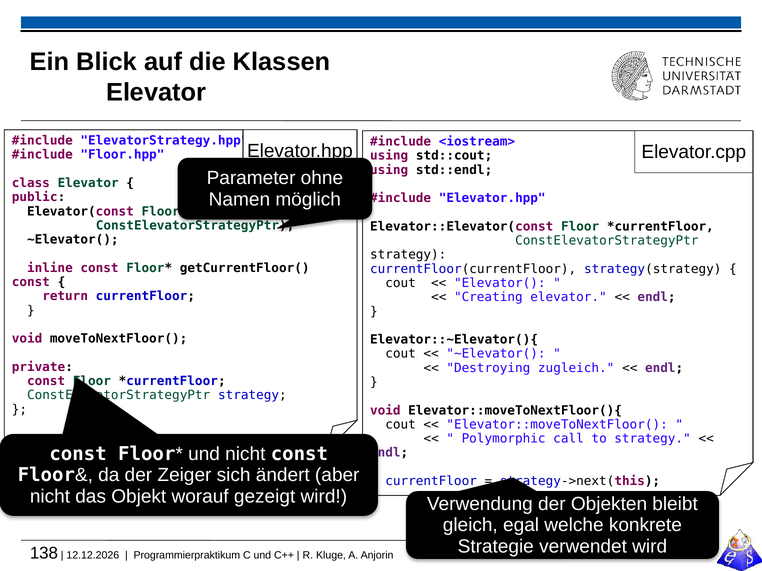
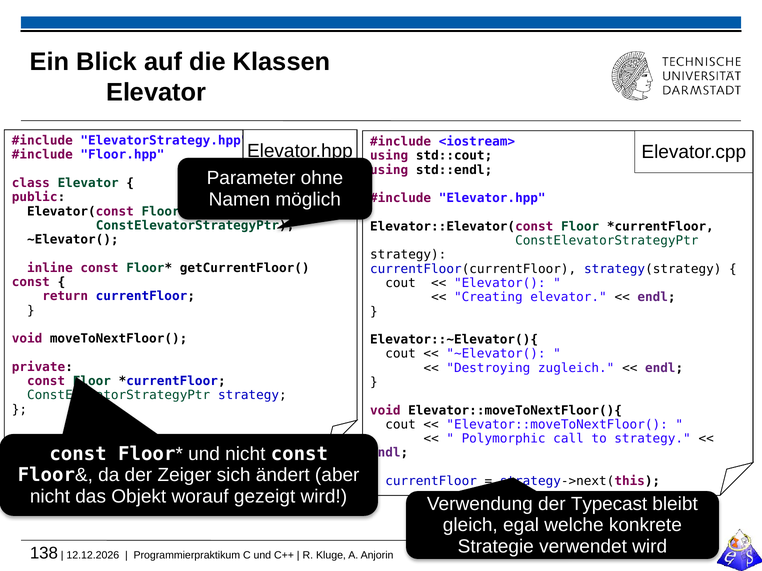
Objekten: Objekten -> Typecast (609, 504)
